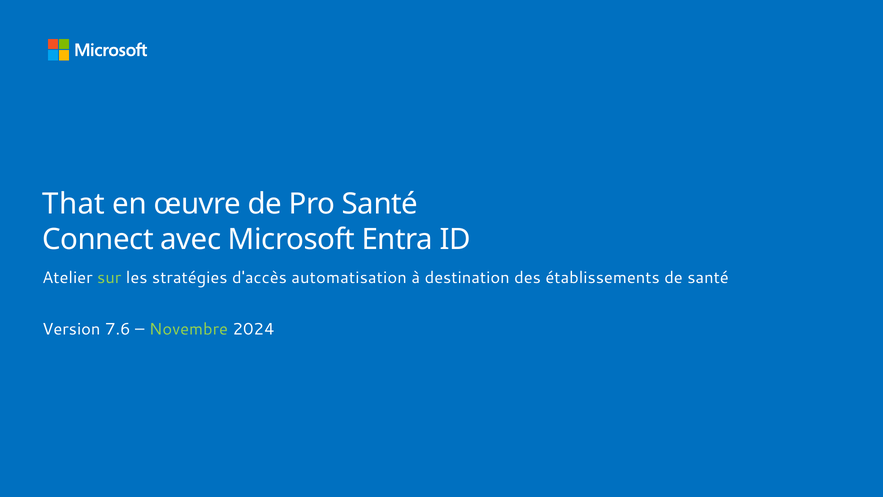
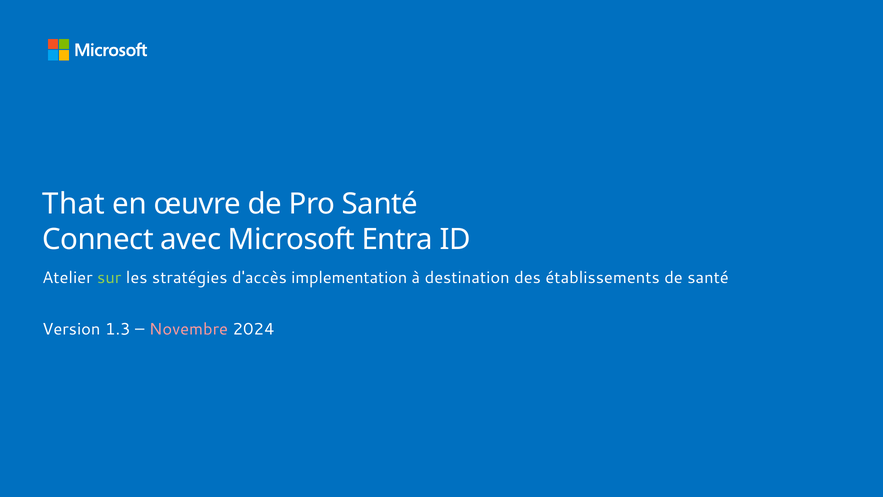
automatisation: automatisation -> implementation (349, 278)
7.6: 7.6 -> 1.3 (118, 329)
Novembre colour: light green -> pink (188, 329)
